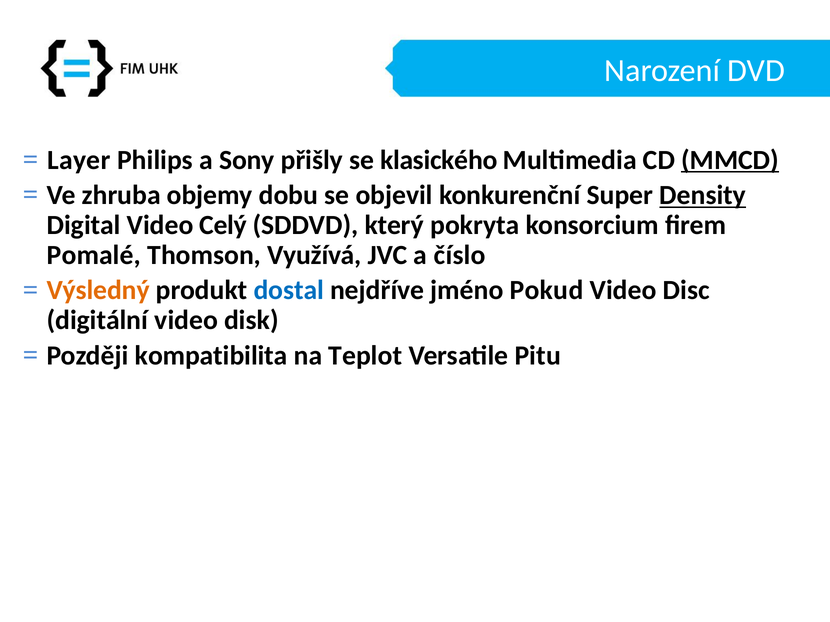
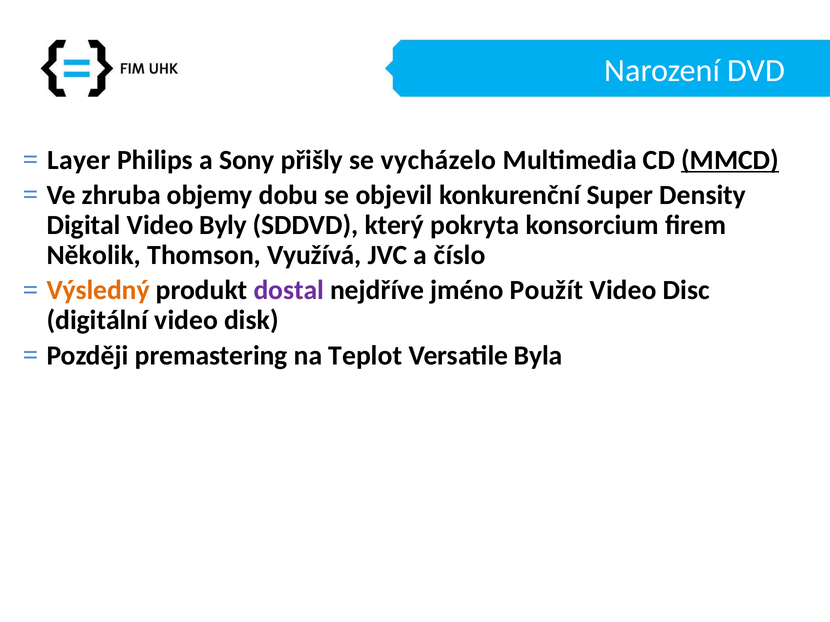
klasického: klasického -> vycházelo (438, 160)
Density underline: present -> none (703, 195)
Celý: Celý -> Byly (223, 225)
Pomalé: Pomalé -> Několik (94, 255)
dostal colour: blue -> purple (289, 291)
Pokud: Pokud -> Použít (547, 291)
kompatibilita: kompatibilita -> premastering (211, 356)
Pitu: Pitu -> Byla (538, 356)
